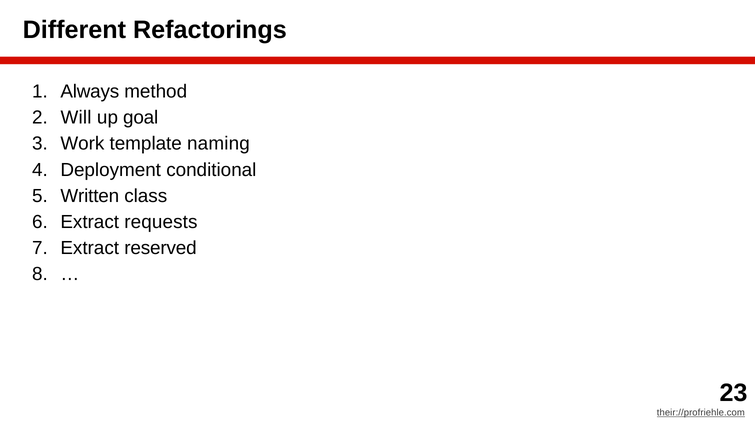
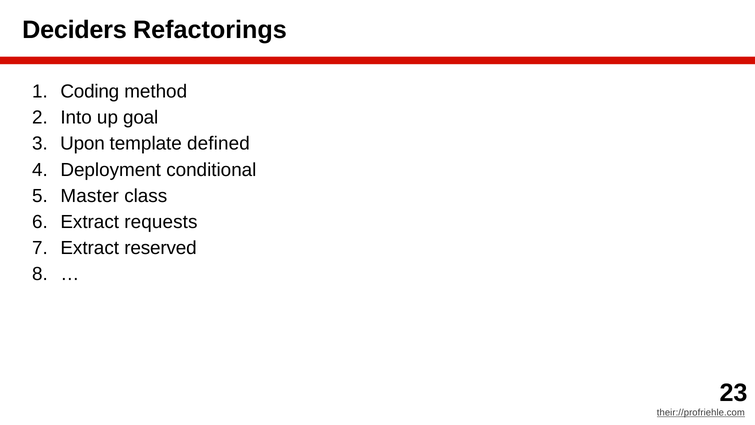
Different: Different -> Deciders (75, 30)
Always: Always -> Coding (90, 92)
Will: Will -> Into (76, 118)
Work: Work -> Upon (83, 144)
naming: naming -> defined (218, 144)
Written: Written -> Master (90, 196)
